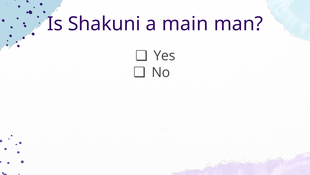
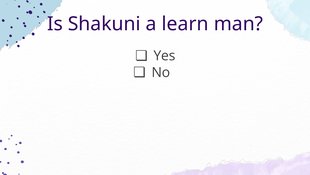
main: main -> learn (185, 24)
